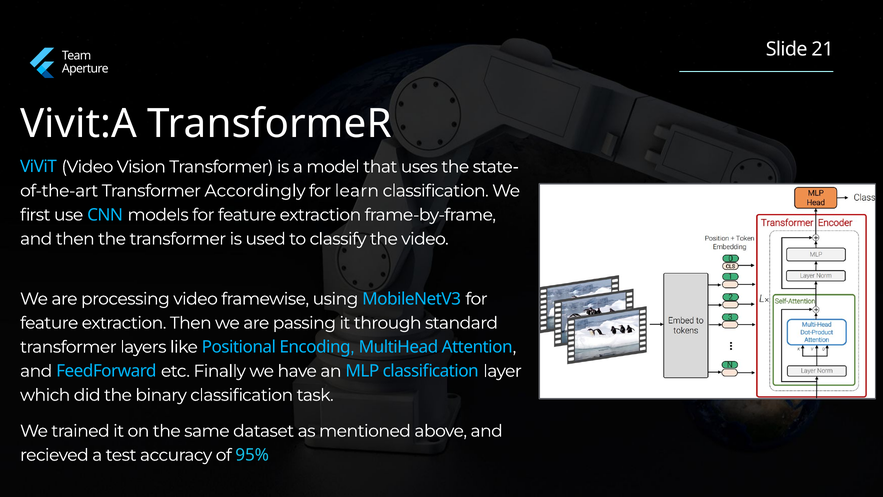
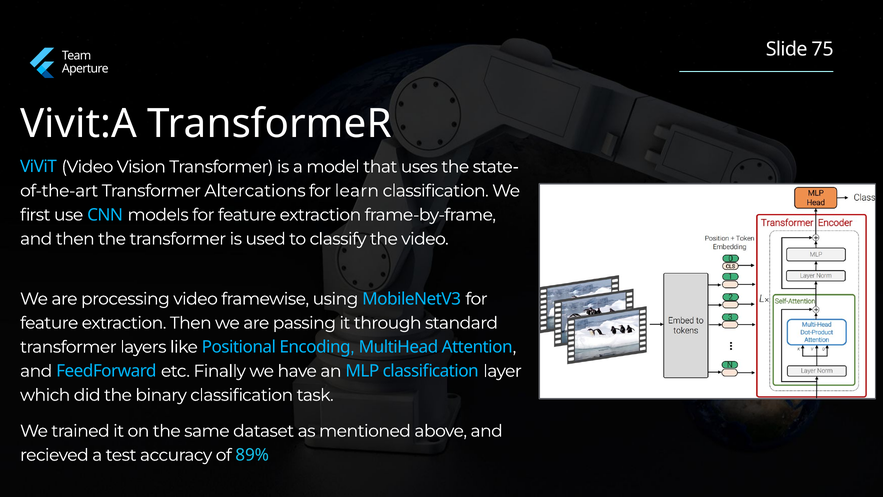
21: 21 -> 75 (823, 49)
Accordingly: Accordingly -> Altercations (255, 191)
95%: 95% -> 89% (252, 455)
